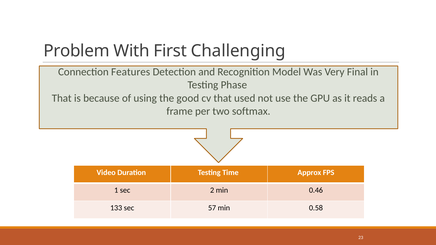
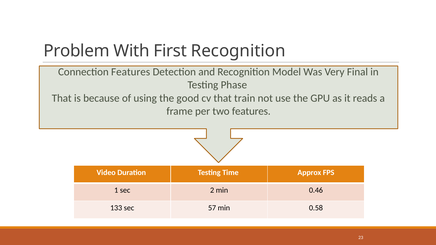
First Challenging: Challenging -> Recognition (238, 51)
used: used -> train (245, 98)
two softmax: softmax -> features (251, 111)
